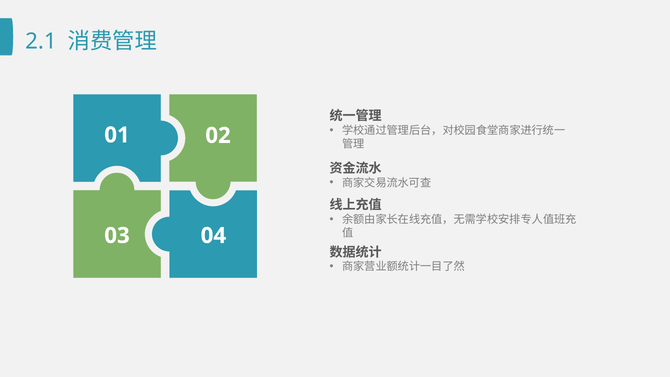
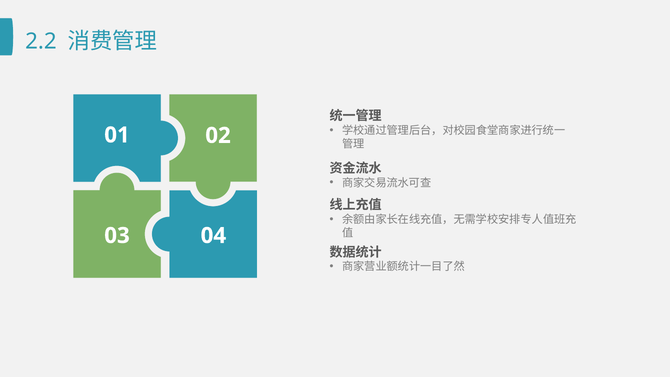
2.1: 2.1 -> 2.2 (41, 41)
